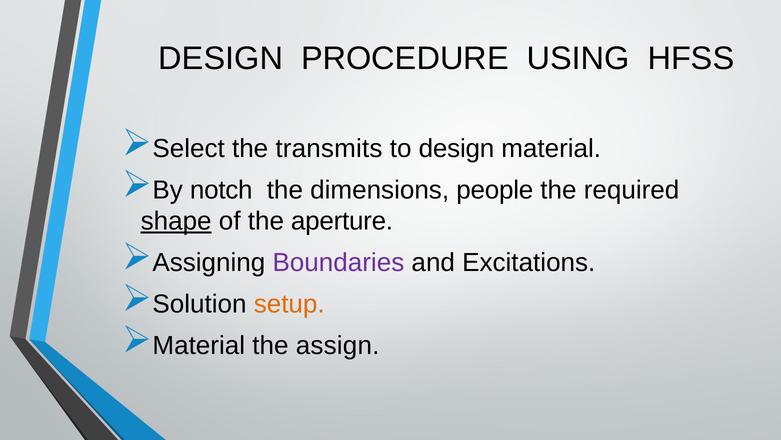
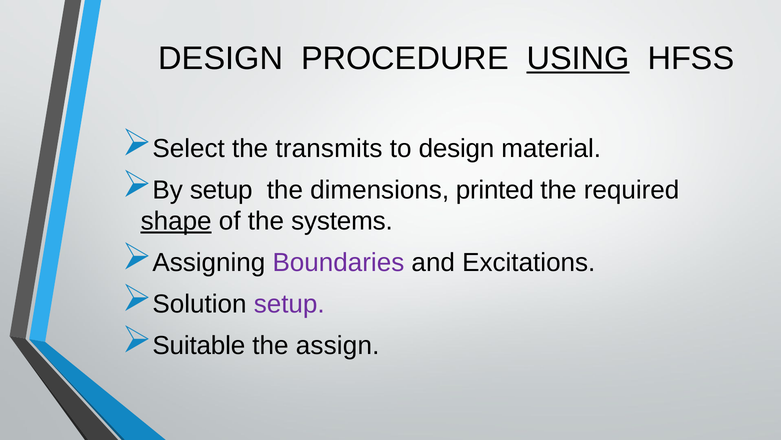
USING underline: none -> present (578, 58)
By notch: notch -> setup (221, 190)
people: people -> printed (495, 190)
aperture: aperture -> systems (342, 221)
setup colour: orange -> purple (289, 304)
Material: Material -> Suitable (199, 345)
